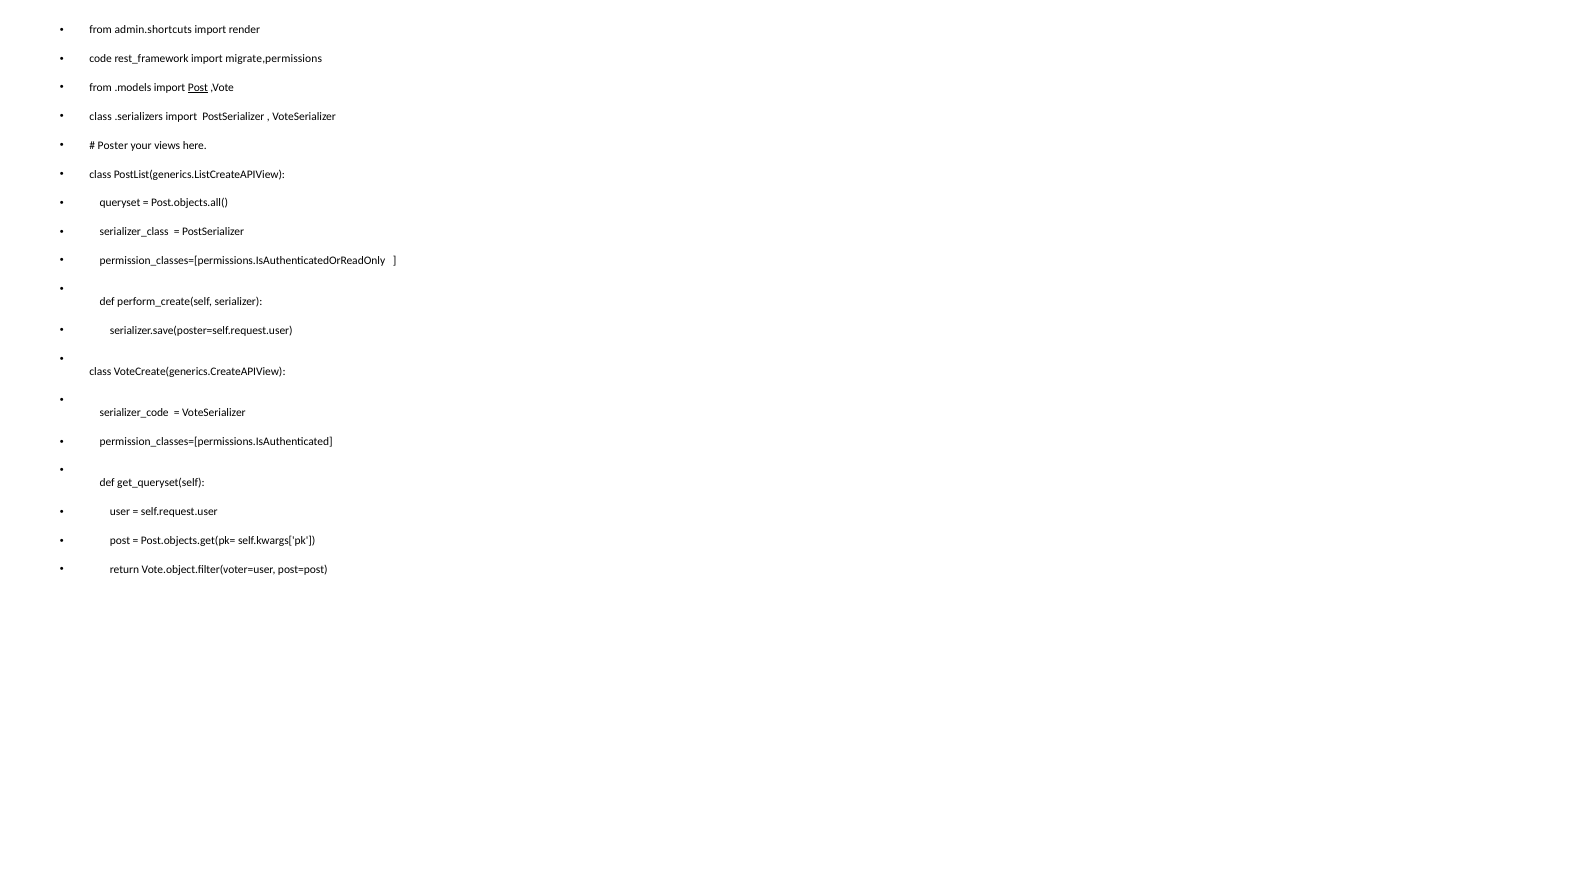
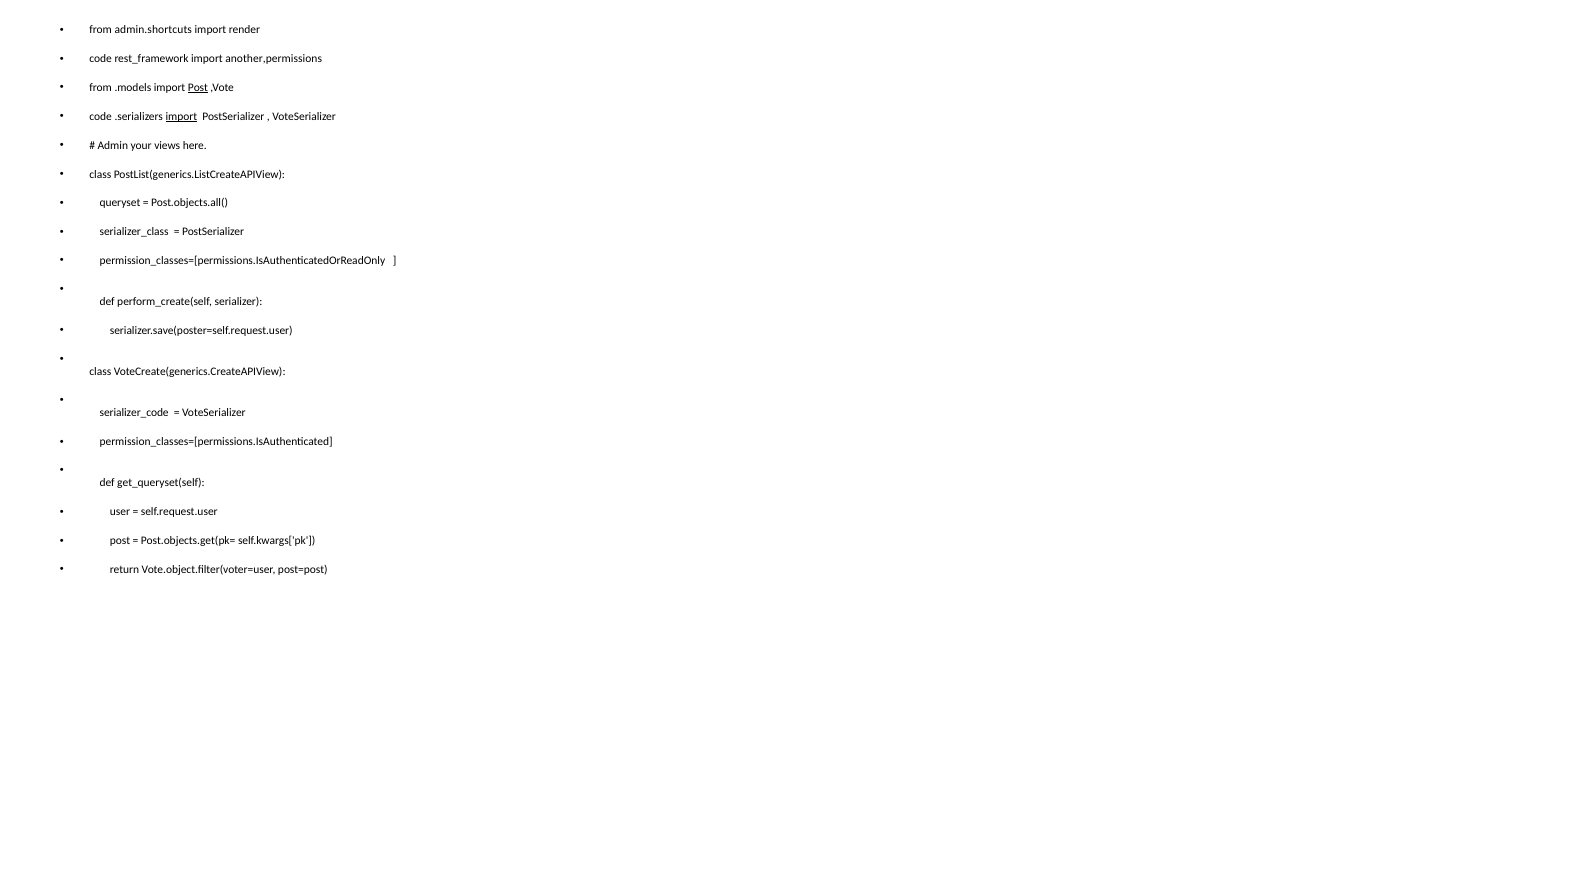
migrate,permissions: migrate,permissions -> another,permissions (274, 59)
class: class -> code (101, 117)
import underline: none -> present (181, 117)
Poster: Poster -> Admin (113, 145)
